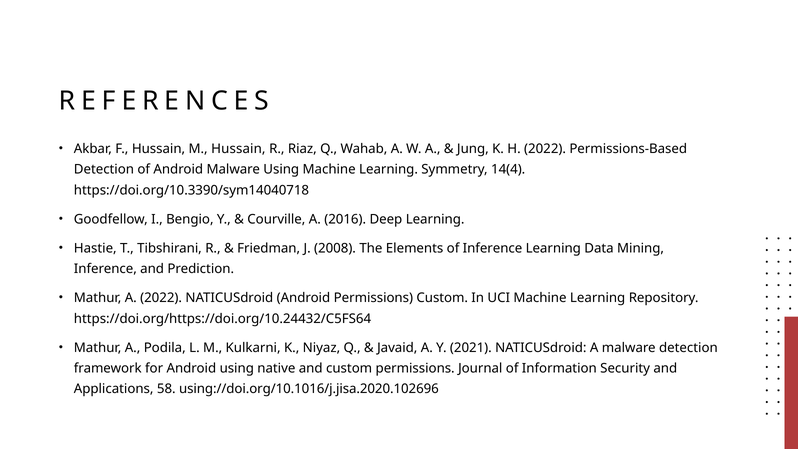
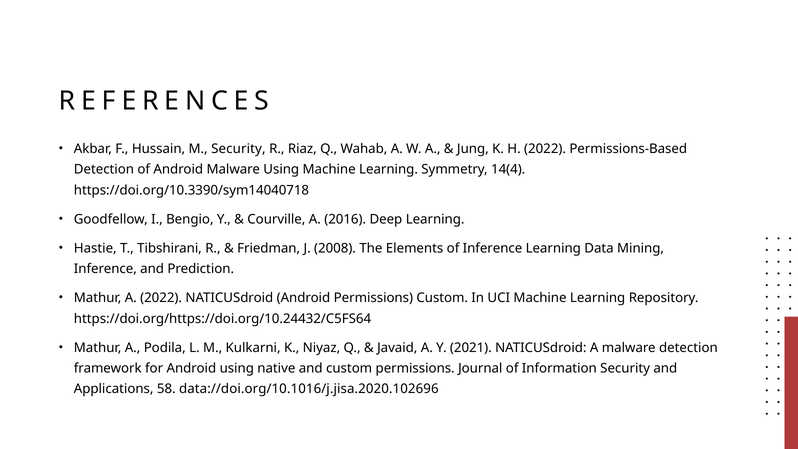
M Hussain: Hussain -> Security (238, 149)
using://doi.org/10.1016/j.jisa.2020.102696: using://doi.org/10.1016/j.jisa.2020.102696 -> data://doi.org/10.1016/j.jisa.2020.102696 (309, 389)
